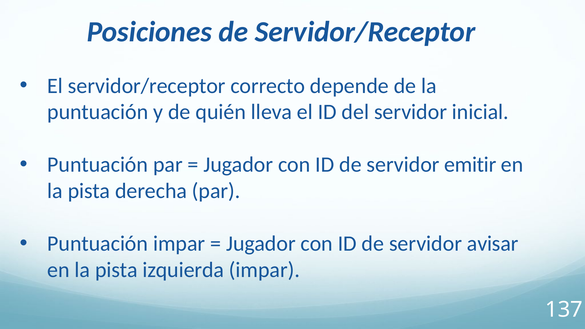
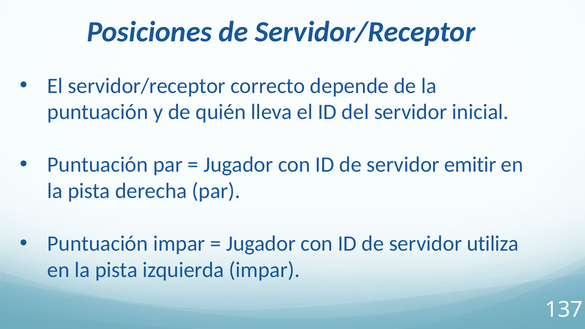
avisar: avisar -> utiliza (493, 244)
